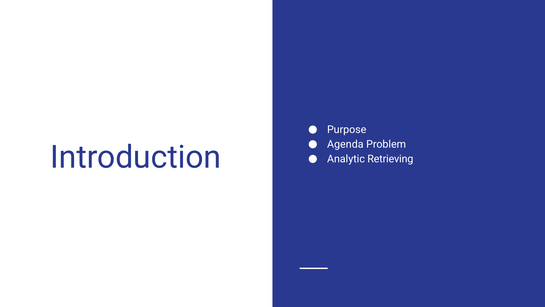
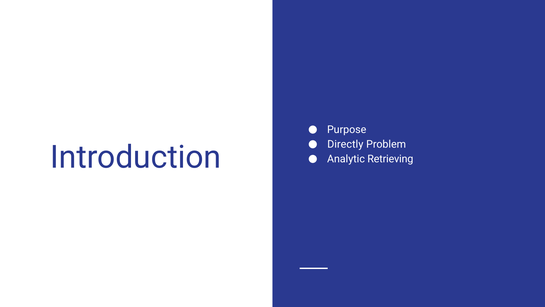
Agenda: Agenda -> Directly (345, 144)
